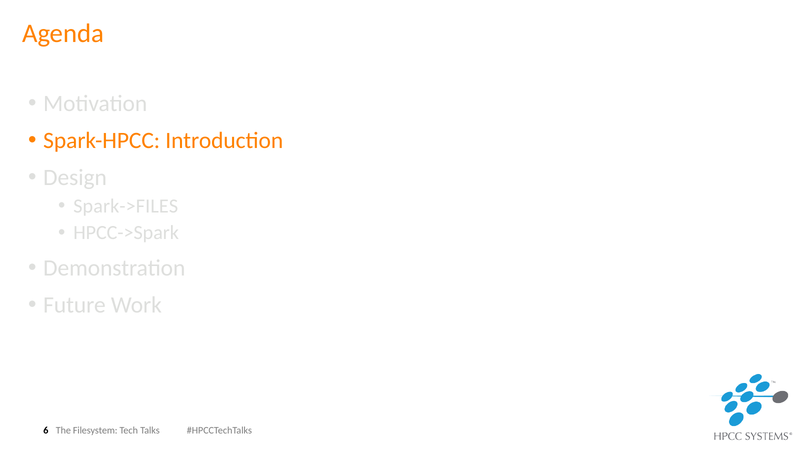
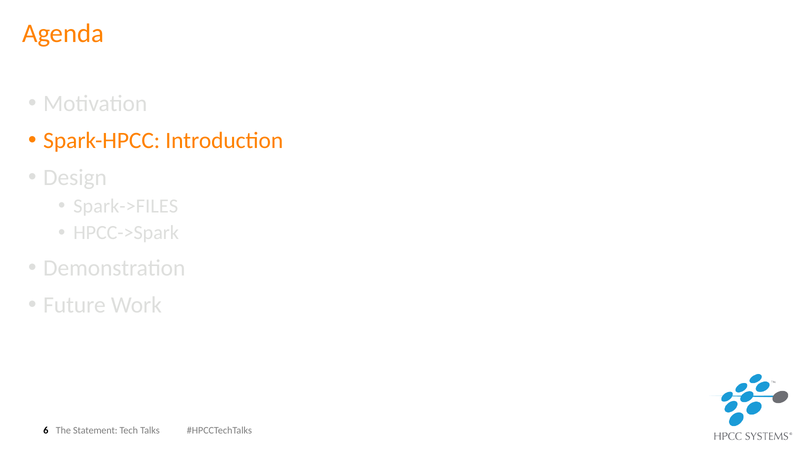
Filesystem: Filesystem -> Statement (95, 431)
